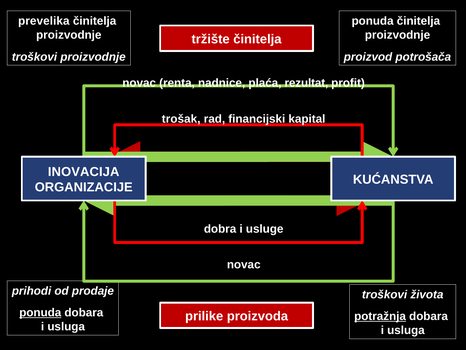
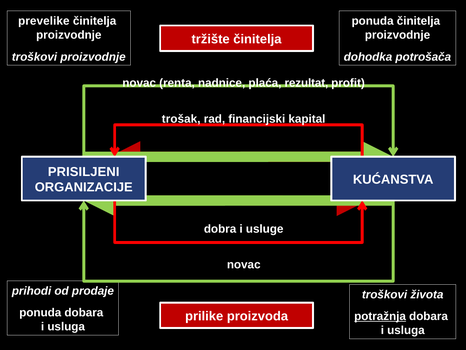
prevelika: prevelika -> prevelike (44, 21)
proizvod: proizvod -> dohodka (368, 57)
INOVACIJA: INOVACIJA -> PRISILJENI (84, 172)
ponuda underline: present -> none (40, 312)
